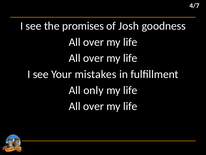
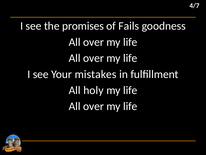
Josh: Josh -> Fails (129, 26)
only: only -> holy (93, 90)
